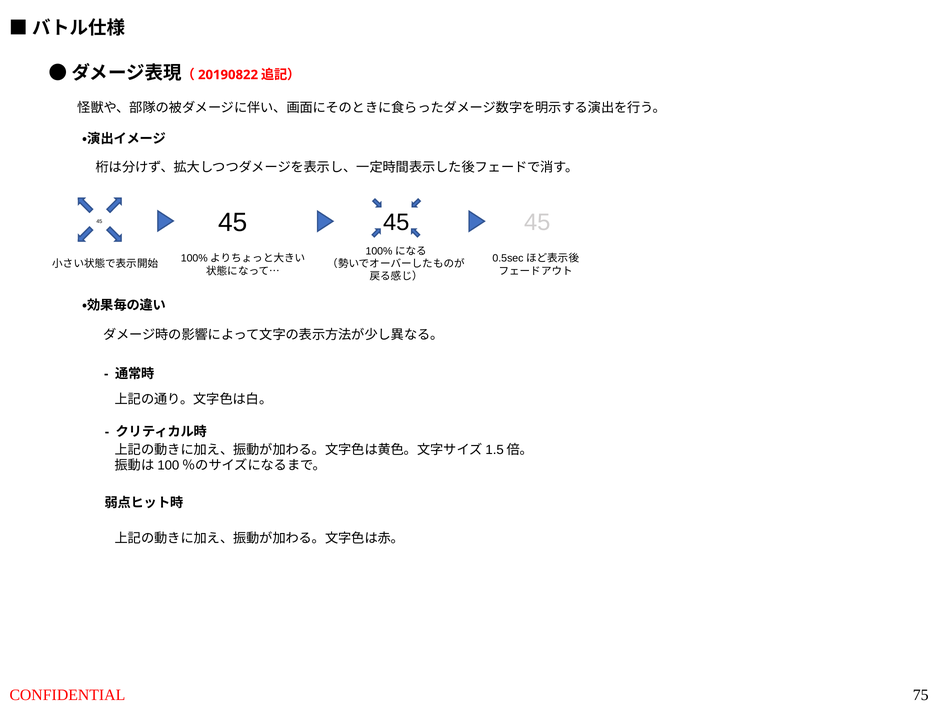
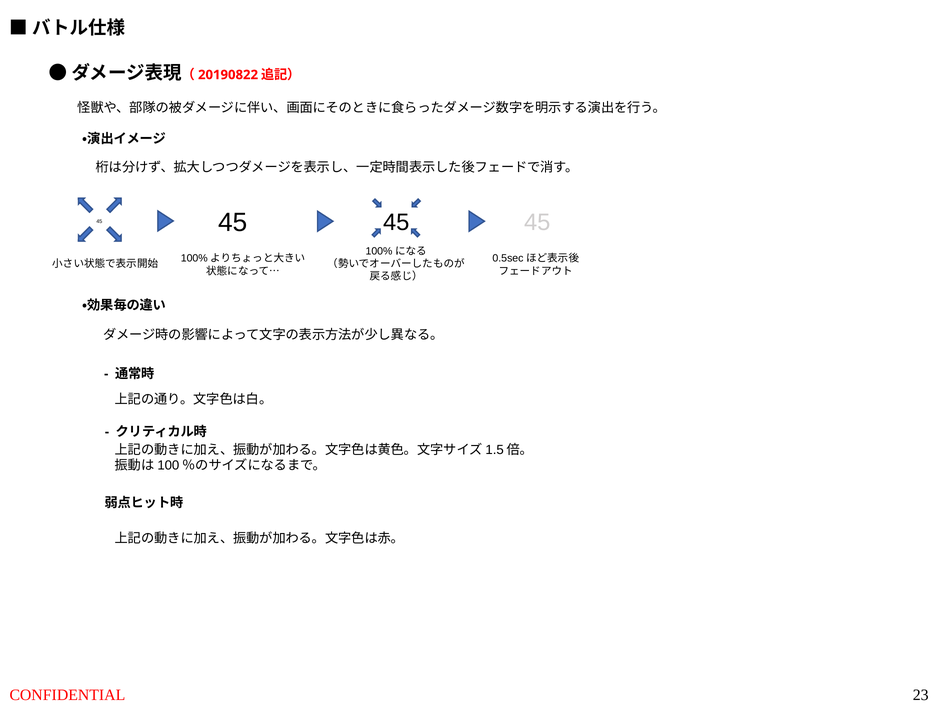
75: 75 -> 23 (921, 695)
